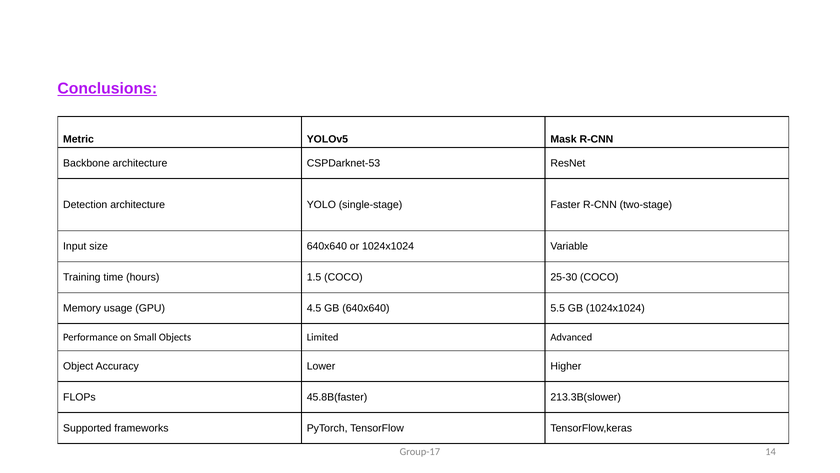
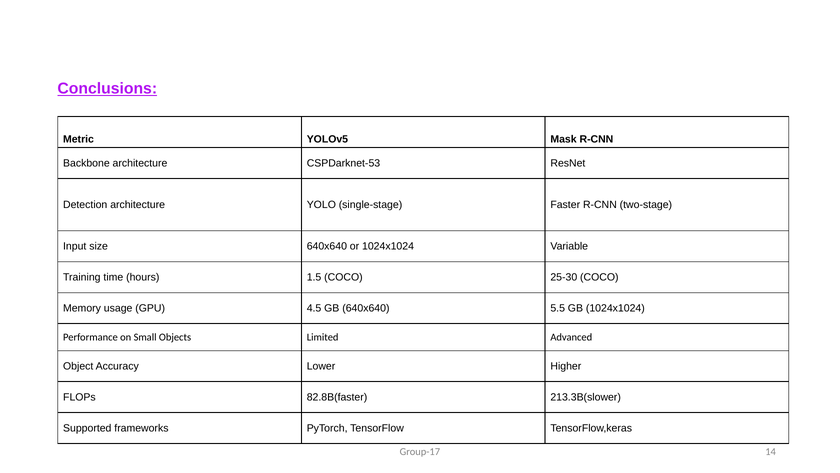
45.8B(faster: 45.8B(faster -> 82.8B(faster (337, 397)
